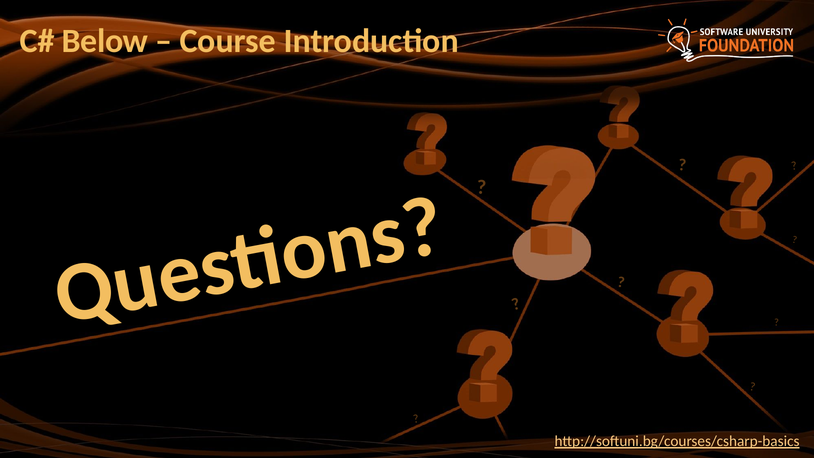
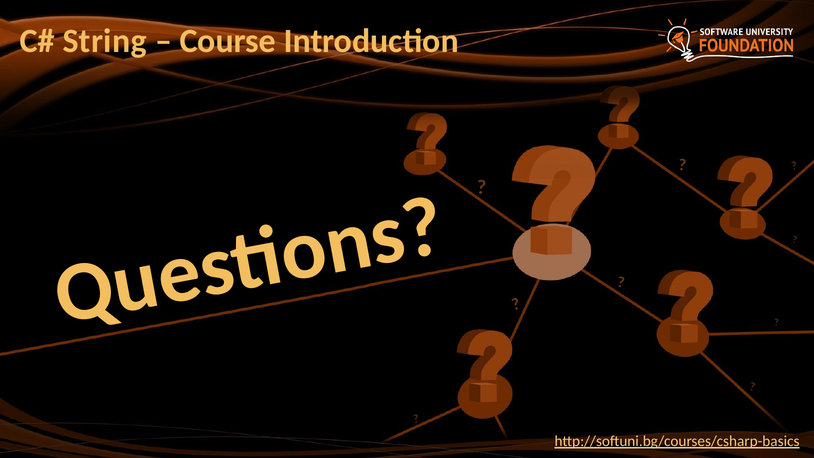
Below: Below -> String (105, 41)
